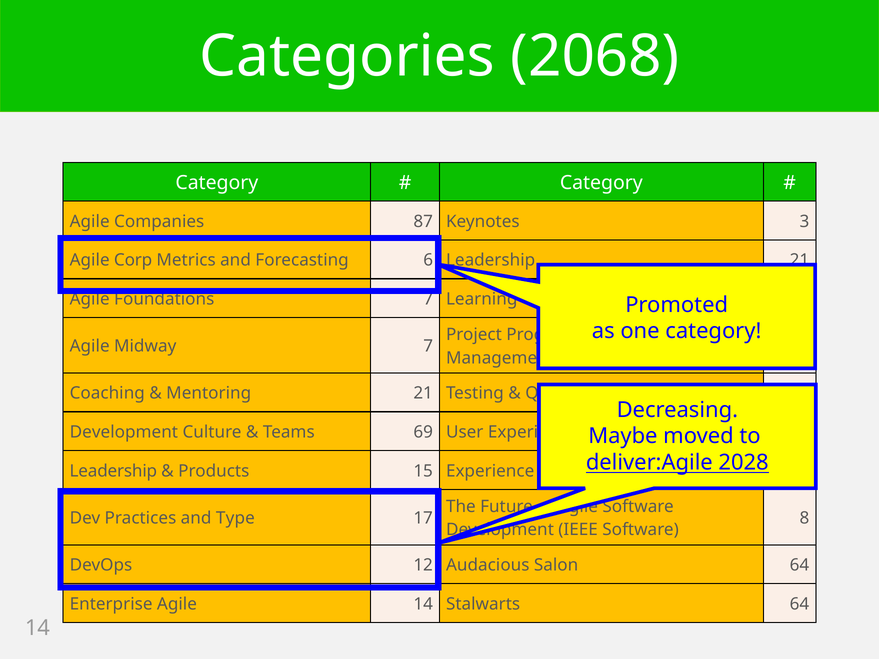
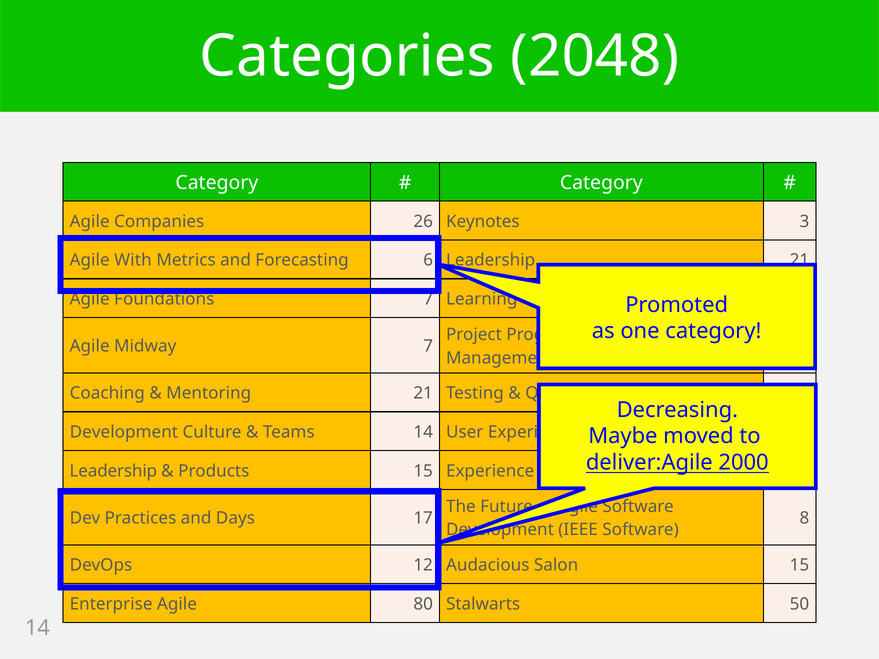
2068: 2068 -> 2048 (595, 56)
87: 87 -> 26 (423, 222)
Corp: Corp -> With (133, 260)
Teams 69: 69 -> 14 (423, 432)
2028: 2028 -> 2000 (744, 463)
Type: Type -> Days (235, 518)
Salon 64: 64 -> 15 (799, 565)
Agile 14: 14 -> 80 (423, 604)
Stalwarts 64: 64 -> 50 (799, 604)
